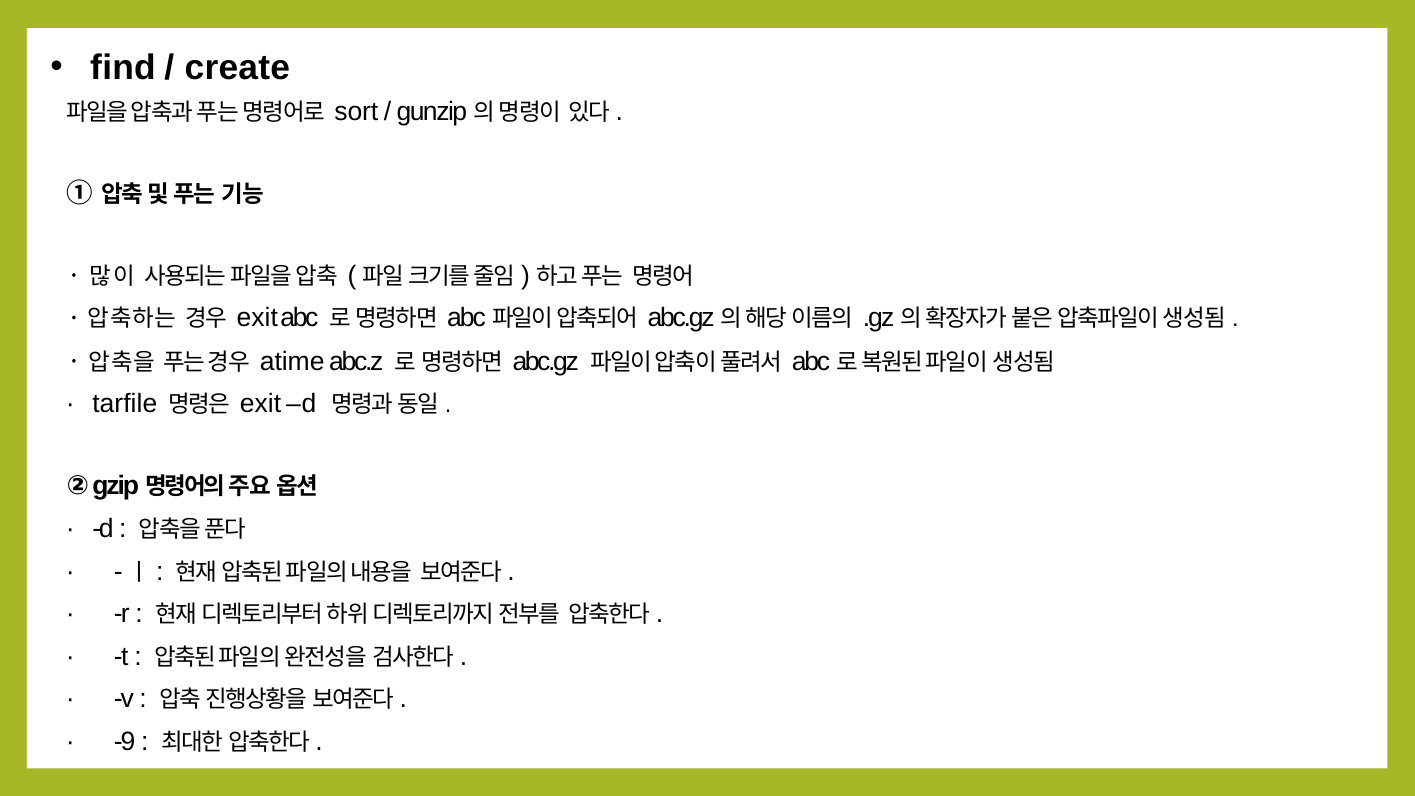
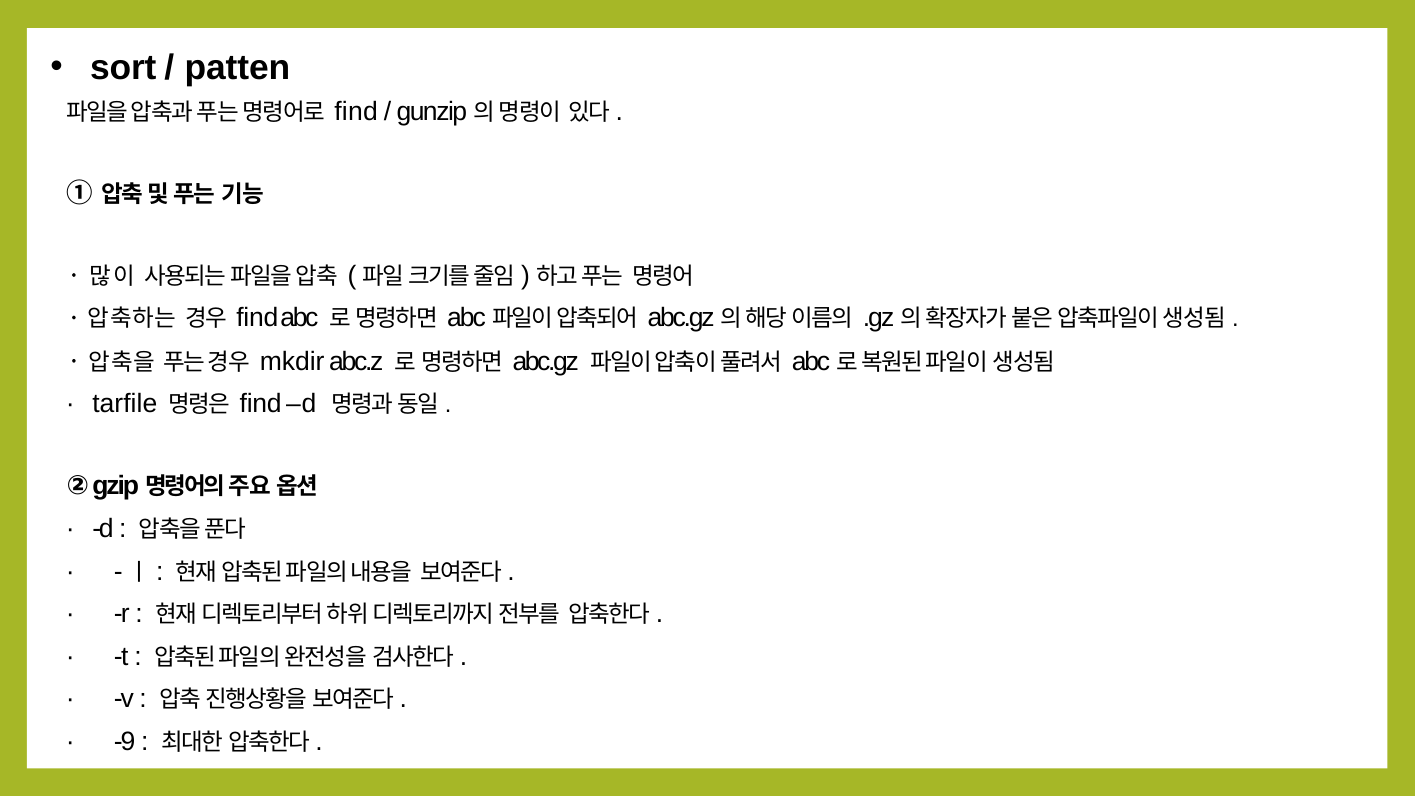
find: find -> sort (123, 67)
create: create -> patten (237, 67)
sort: sort -> find (356, 112)
exit: exit -> find (257, 318)
atime: atime -> mkdir (292, 361)
exit: exit -> find (261, 404)
